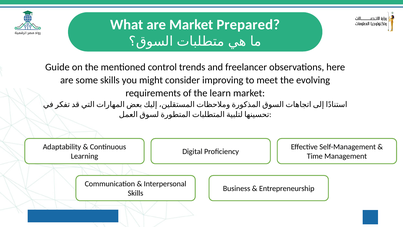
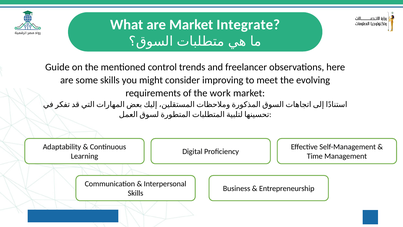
Prepared: Prepared -> Integrate (248, 25)
learn: learn -> work (220, 93)
